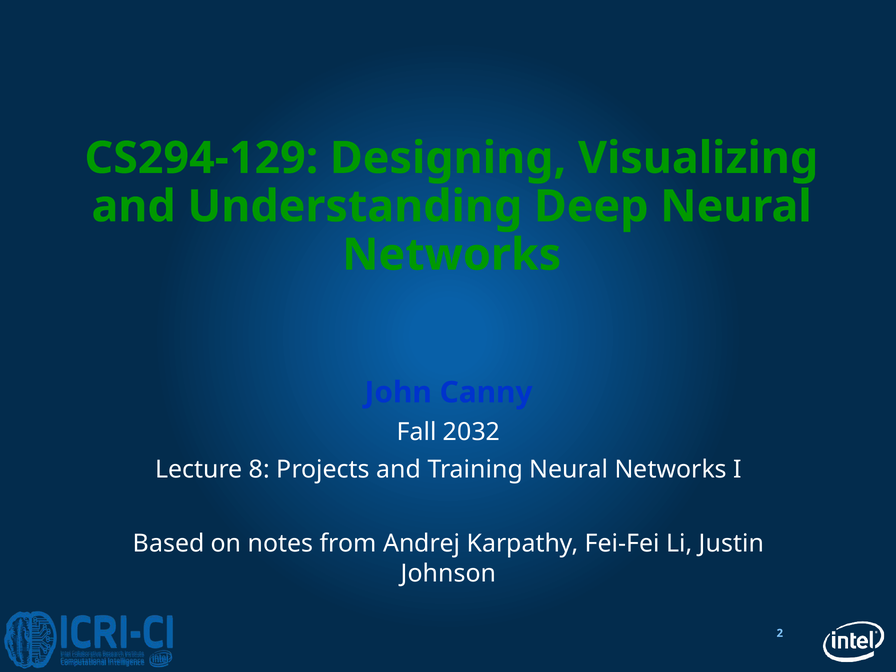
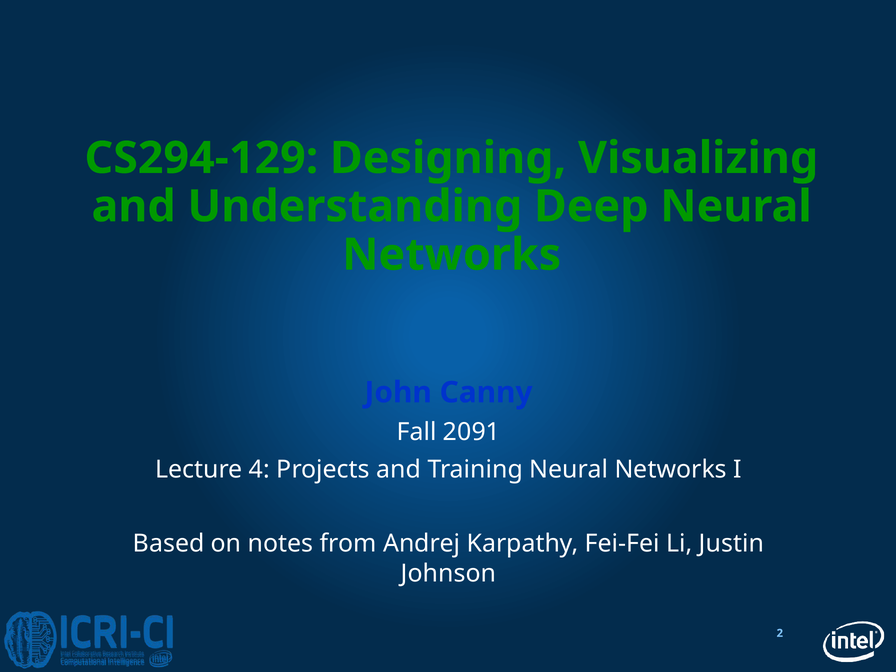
2032: 2032 -> 2091 (471, 432)
8: 8 -> 4 (259, 469)
